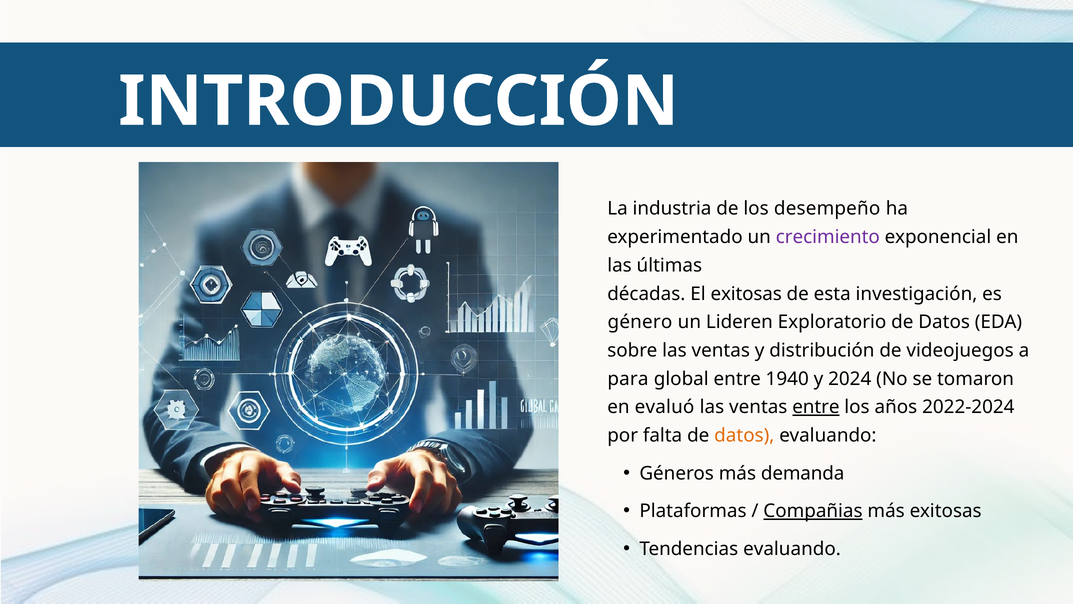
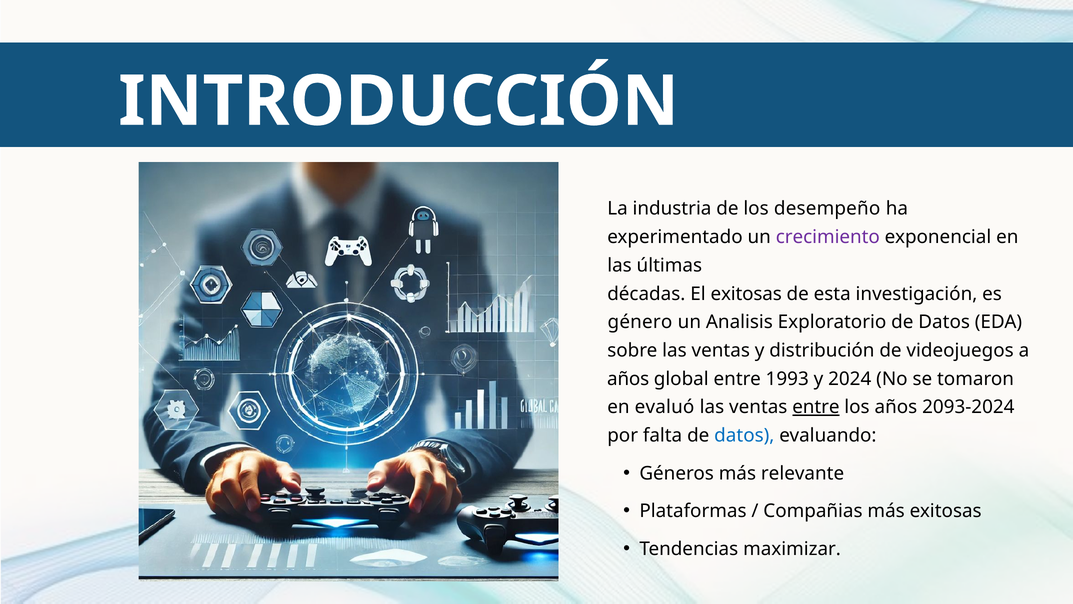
Lideren: Lideren -> Analisis (739, 322)
para: para -> años (628, 379)
1940: 1940 -> 1993 (787, 379)
2022-2024: 2022-2024 -> 2093-2024 (968, 407)
datos colour: orange -> blue (744, 435)
demanda: demanda -> relevante (803, 473)
Compañias underline: present -> none (813, 511)
Tendencias evaluando: evaluando -> maximizar (792, 548)
